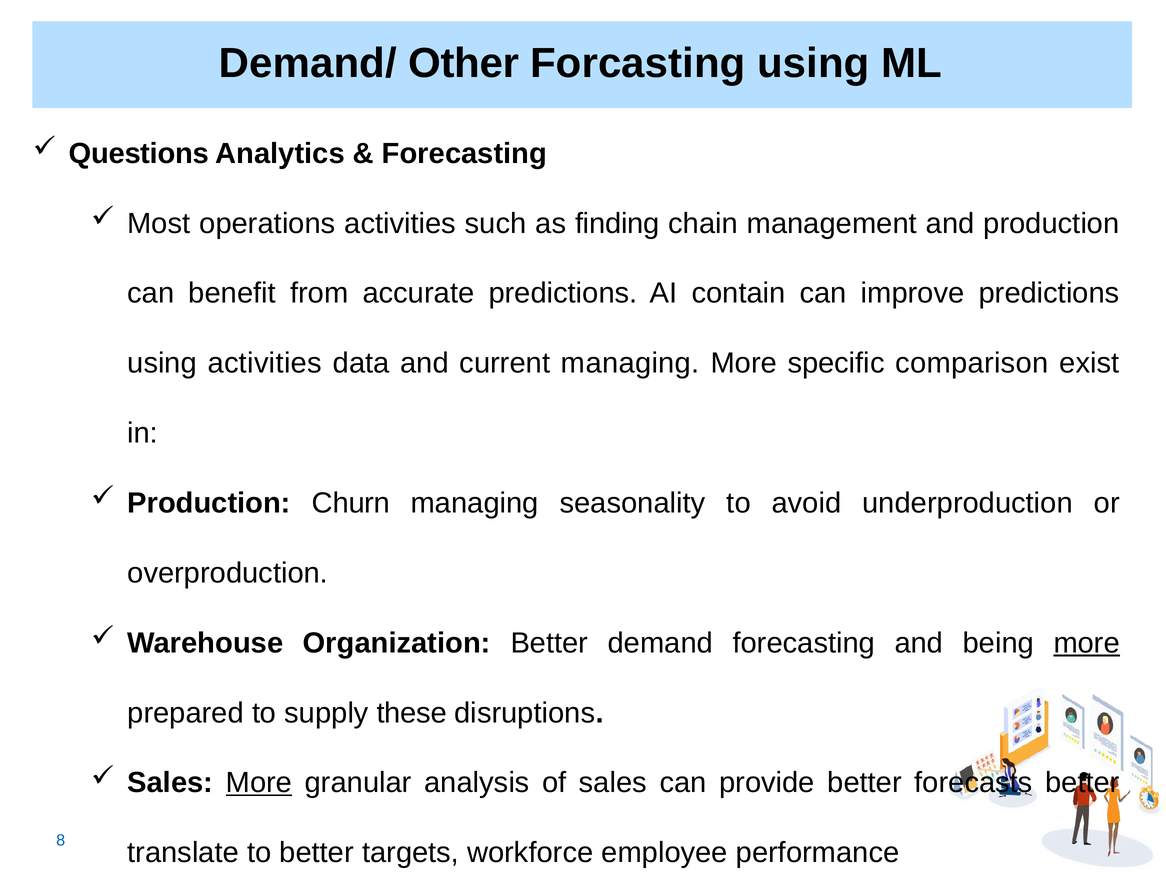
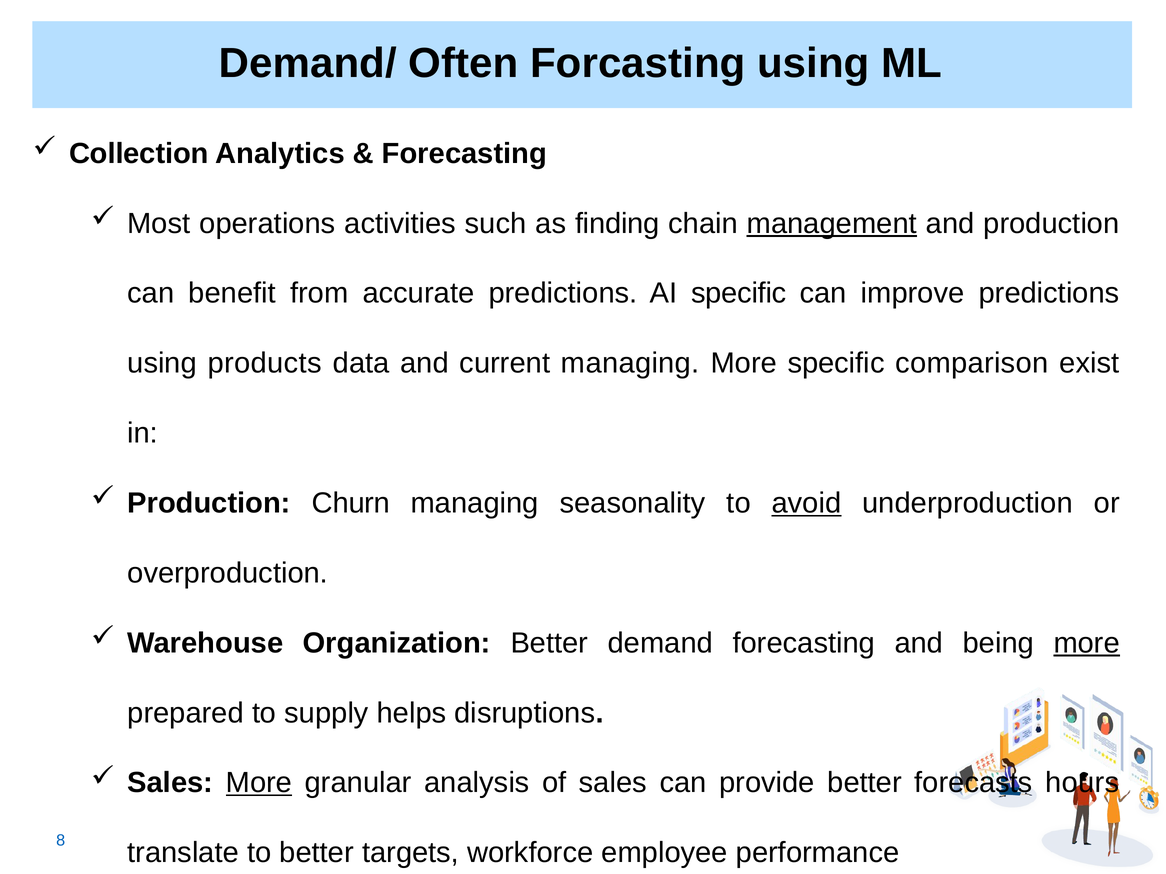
Other: Other -> Often (463, 64)
Questions: Questions -> Collection (139, 154)
management underline: none -> present (832, 224)
AI contain: contain -> specific (739, 294)
using activities: activities -> products (265, 364)
avoid underline: none -> present (807, 503)
these: these -> helps (412, 713)
forecasts better: better -> hours (1082, 783)
